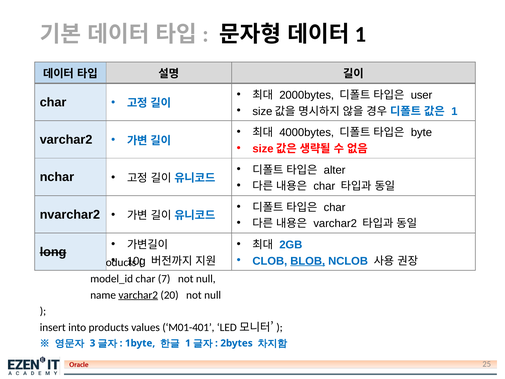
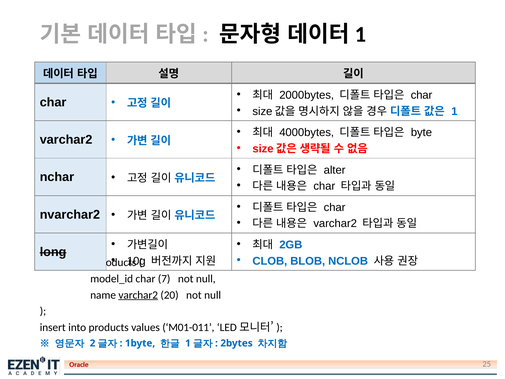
user: user -> char (422, 95)
BLOB underline: present -> none (308, 261)
M01-401: M01-401 -> M01-011 (188, 327)
3: 3 -> 2 (93, 343)
